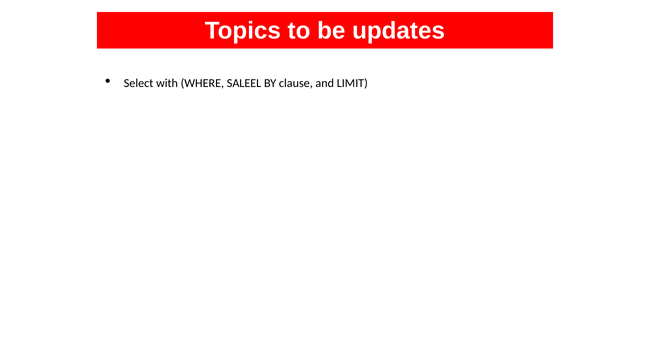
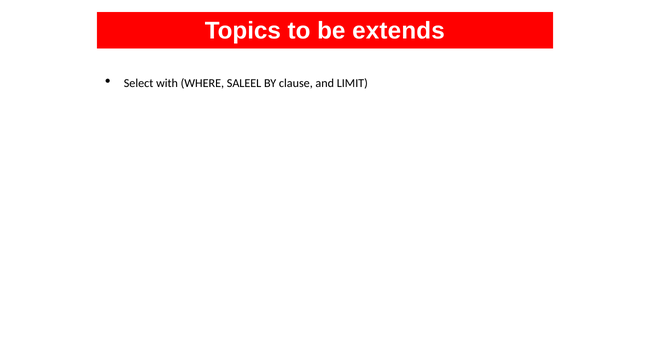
updates: updates -> extends (398, 31)
